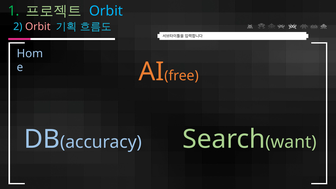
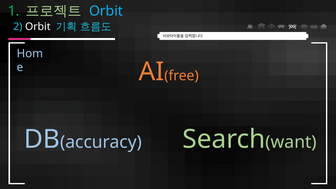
Orbit colour: pink -> white (38, 27)
